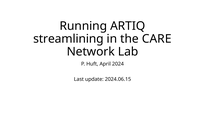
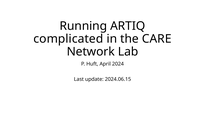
streamlining: streamlining -> complicated (68, 39)
